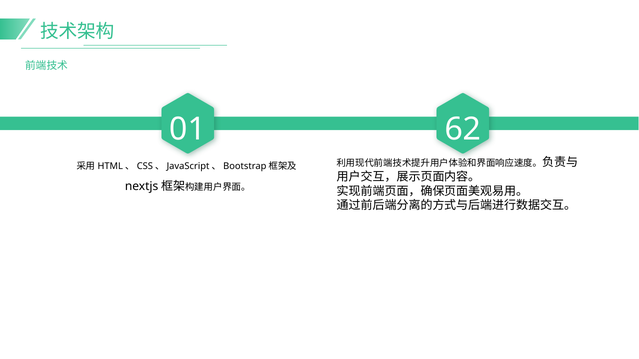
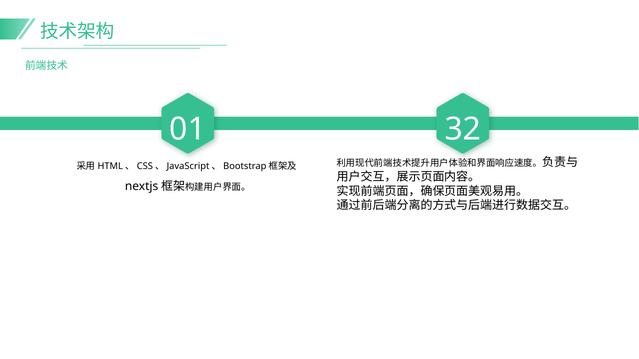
62: 62 -> 32 (463, 129)
